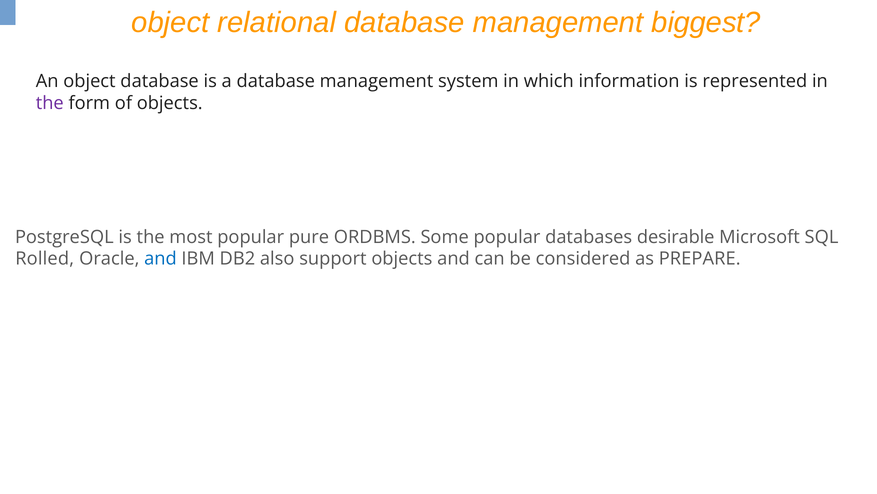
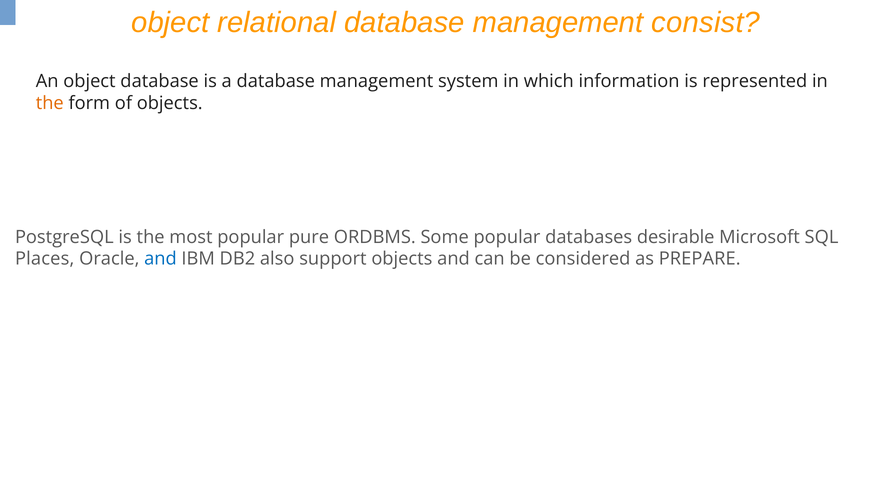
biggest: biggest -> consist (706, 23)
the colour: purple -> orange (50, 103)
Rolled: Rolled -> Places (45, 259)
